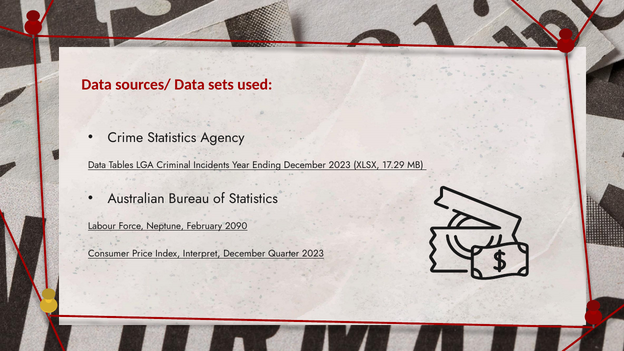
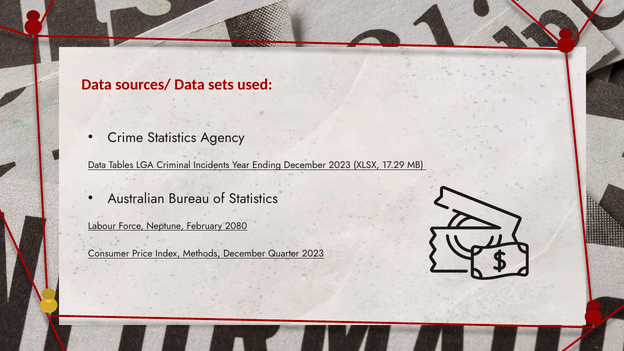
2090: 2090 -> 2080 (236, 226)
Interpret: Interpret -> Methods (202, 254)
